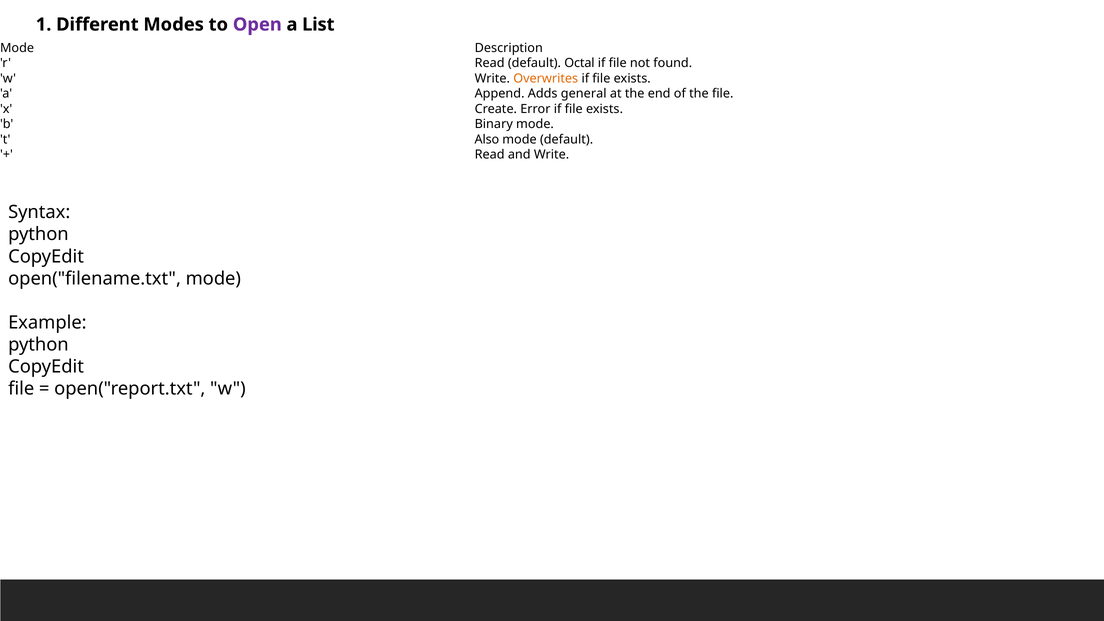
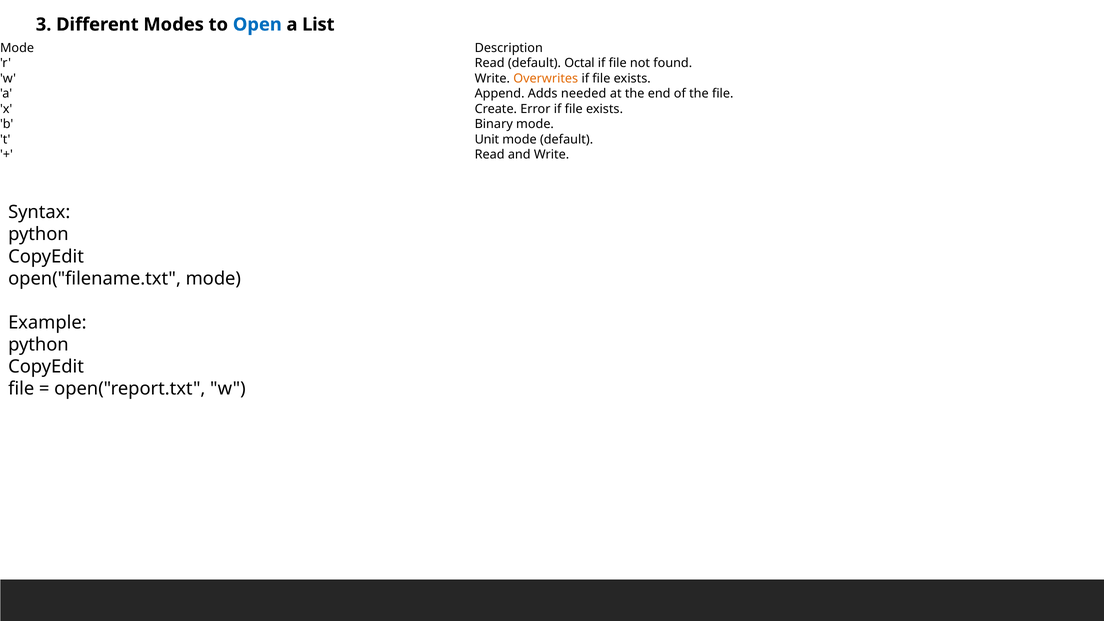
1: 1 -> 3 (44, 25)
Open colour: purple -> blue (257, 25)
general: general -> needed (584, 94)
Also: Also -> Unit (487, 139)
